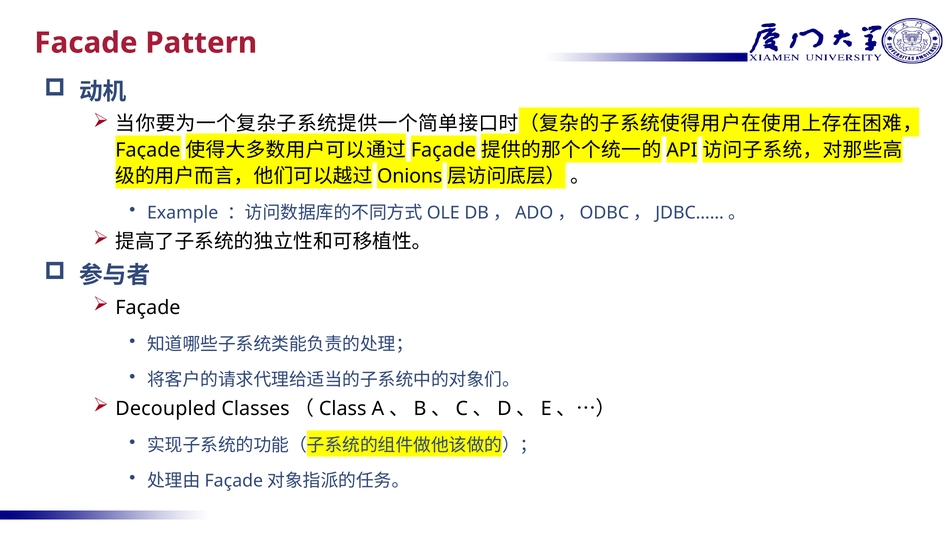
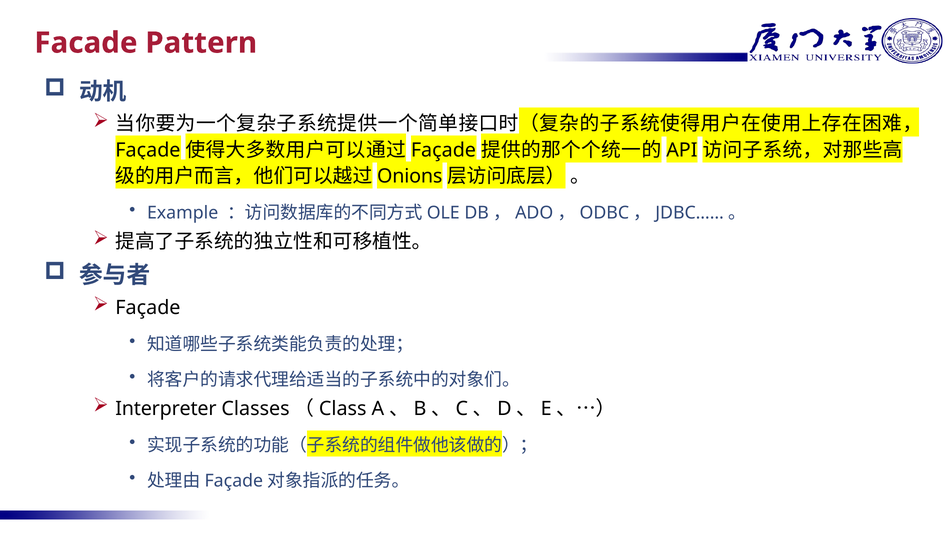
Decoupled: Decoupled -> Interpreter (166, 408)
